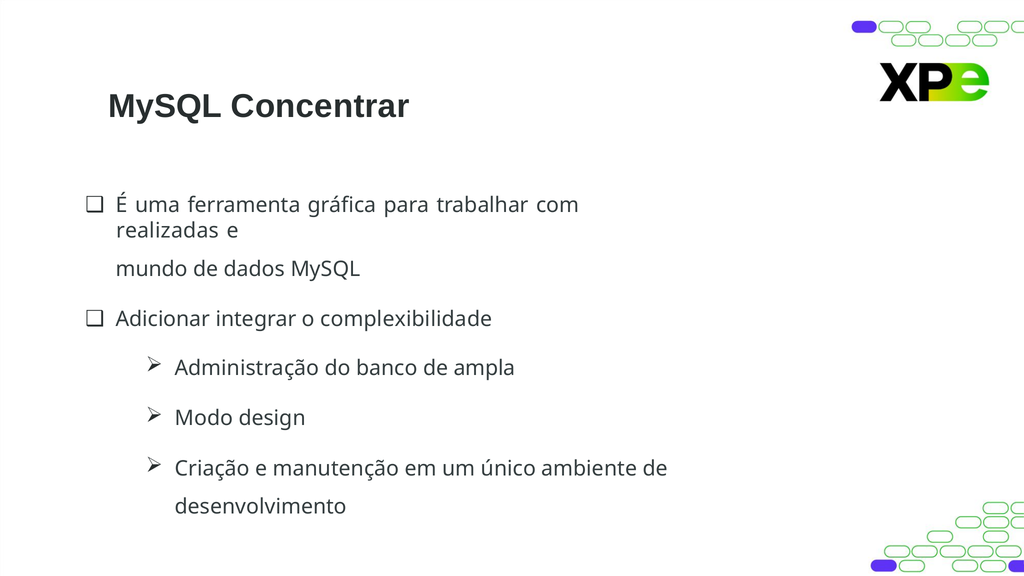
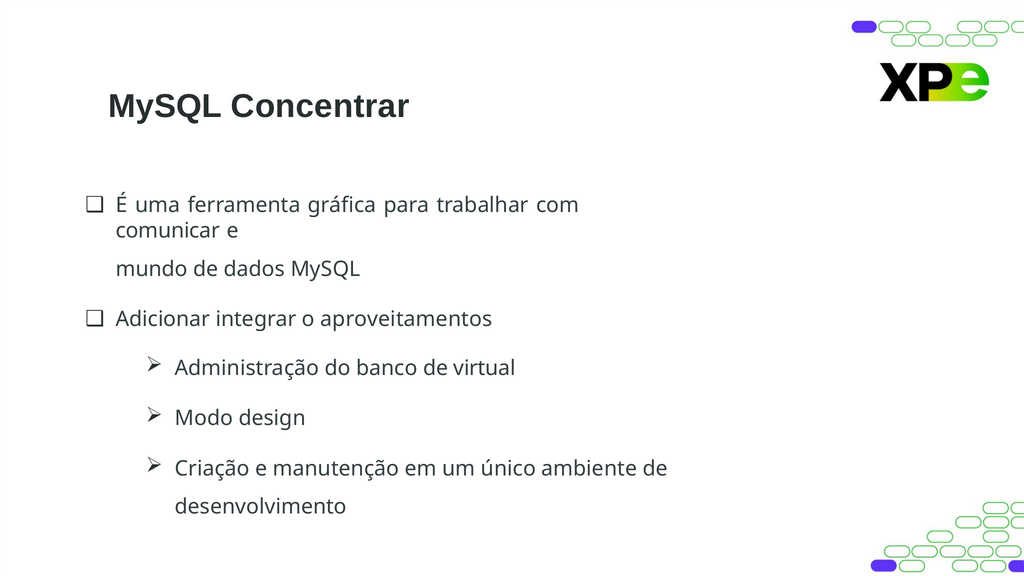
realizadas: realizadas -> comunicar (168, 231)
complexibilidade: complexibilidade -> aproveitamentos (406, 319)
ampla: ampla -> virtual (485, 368)
